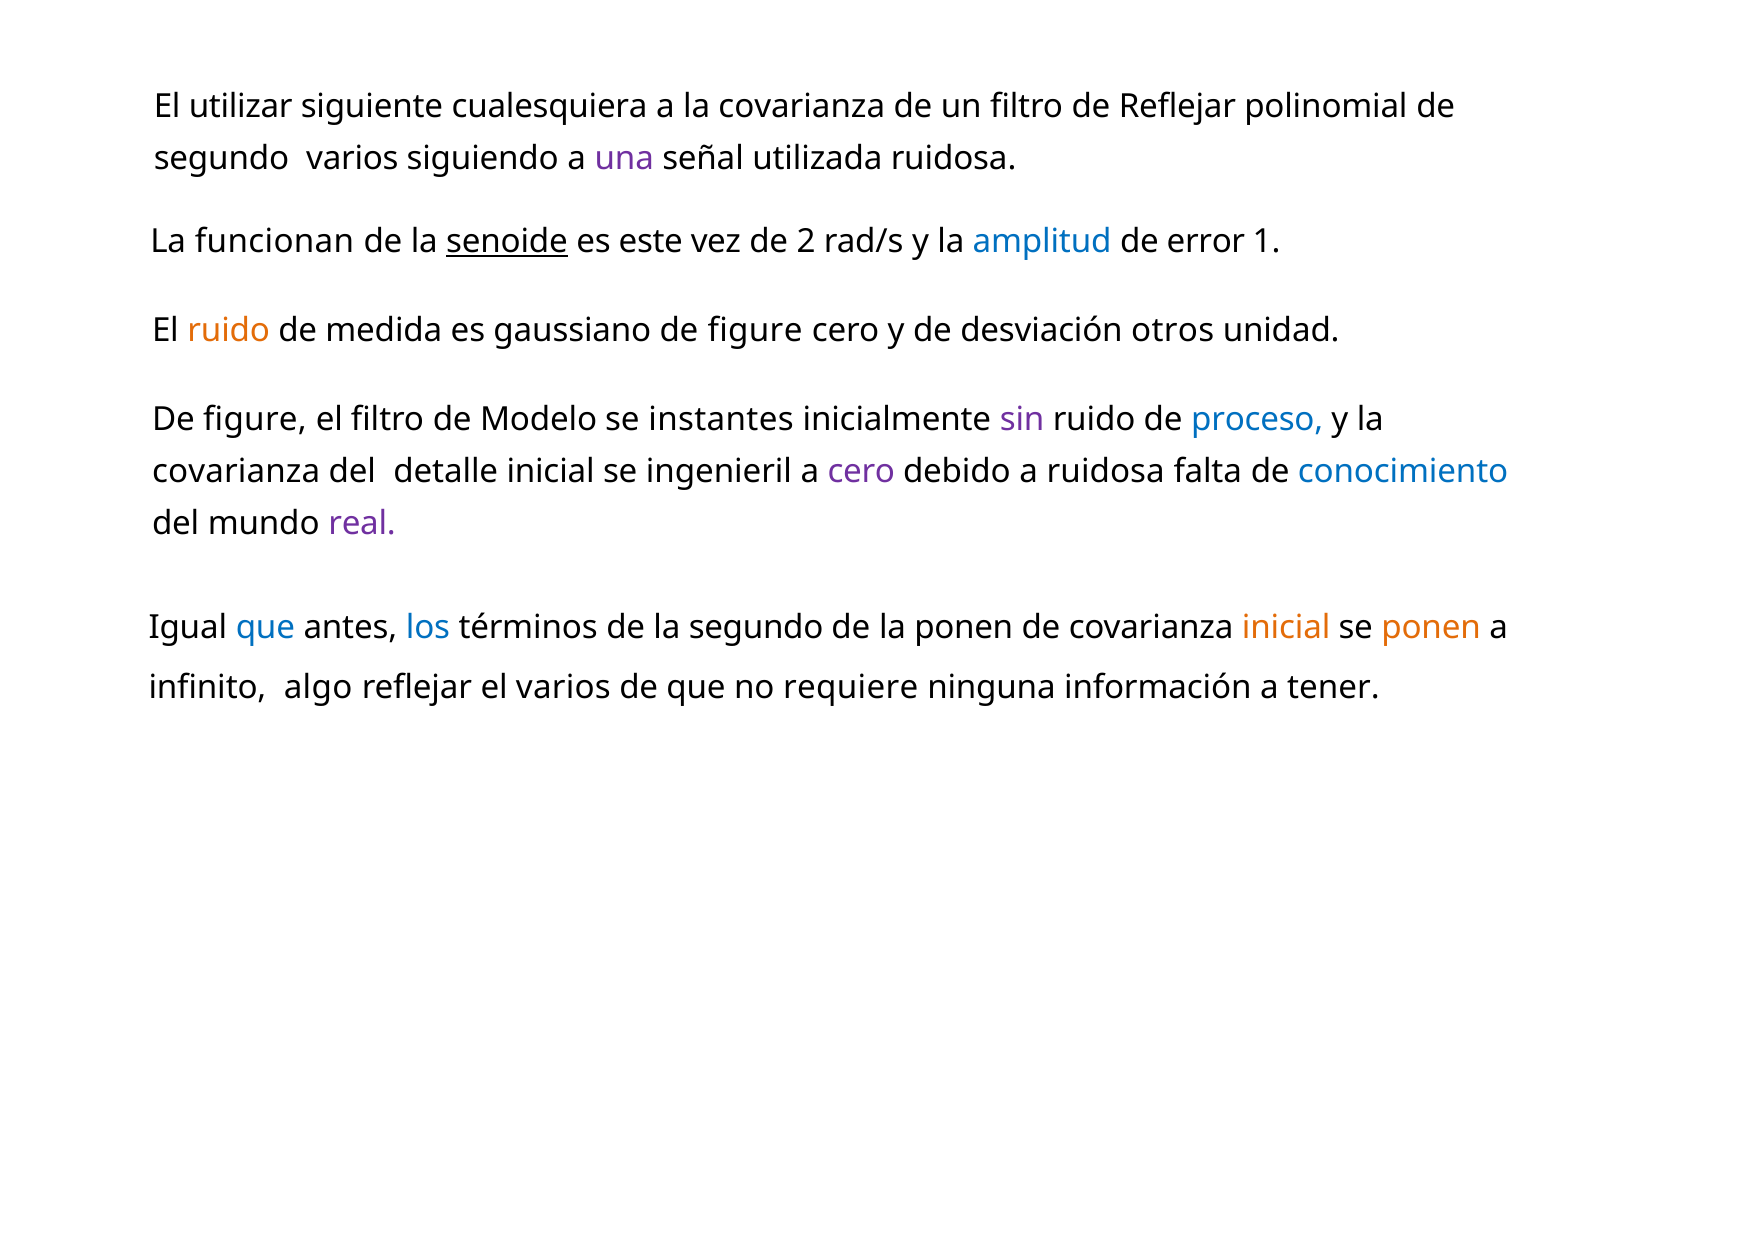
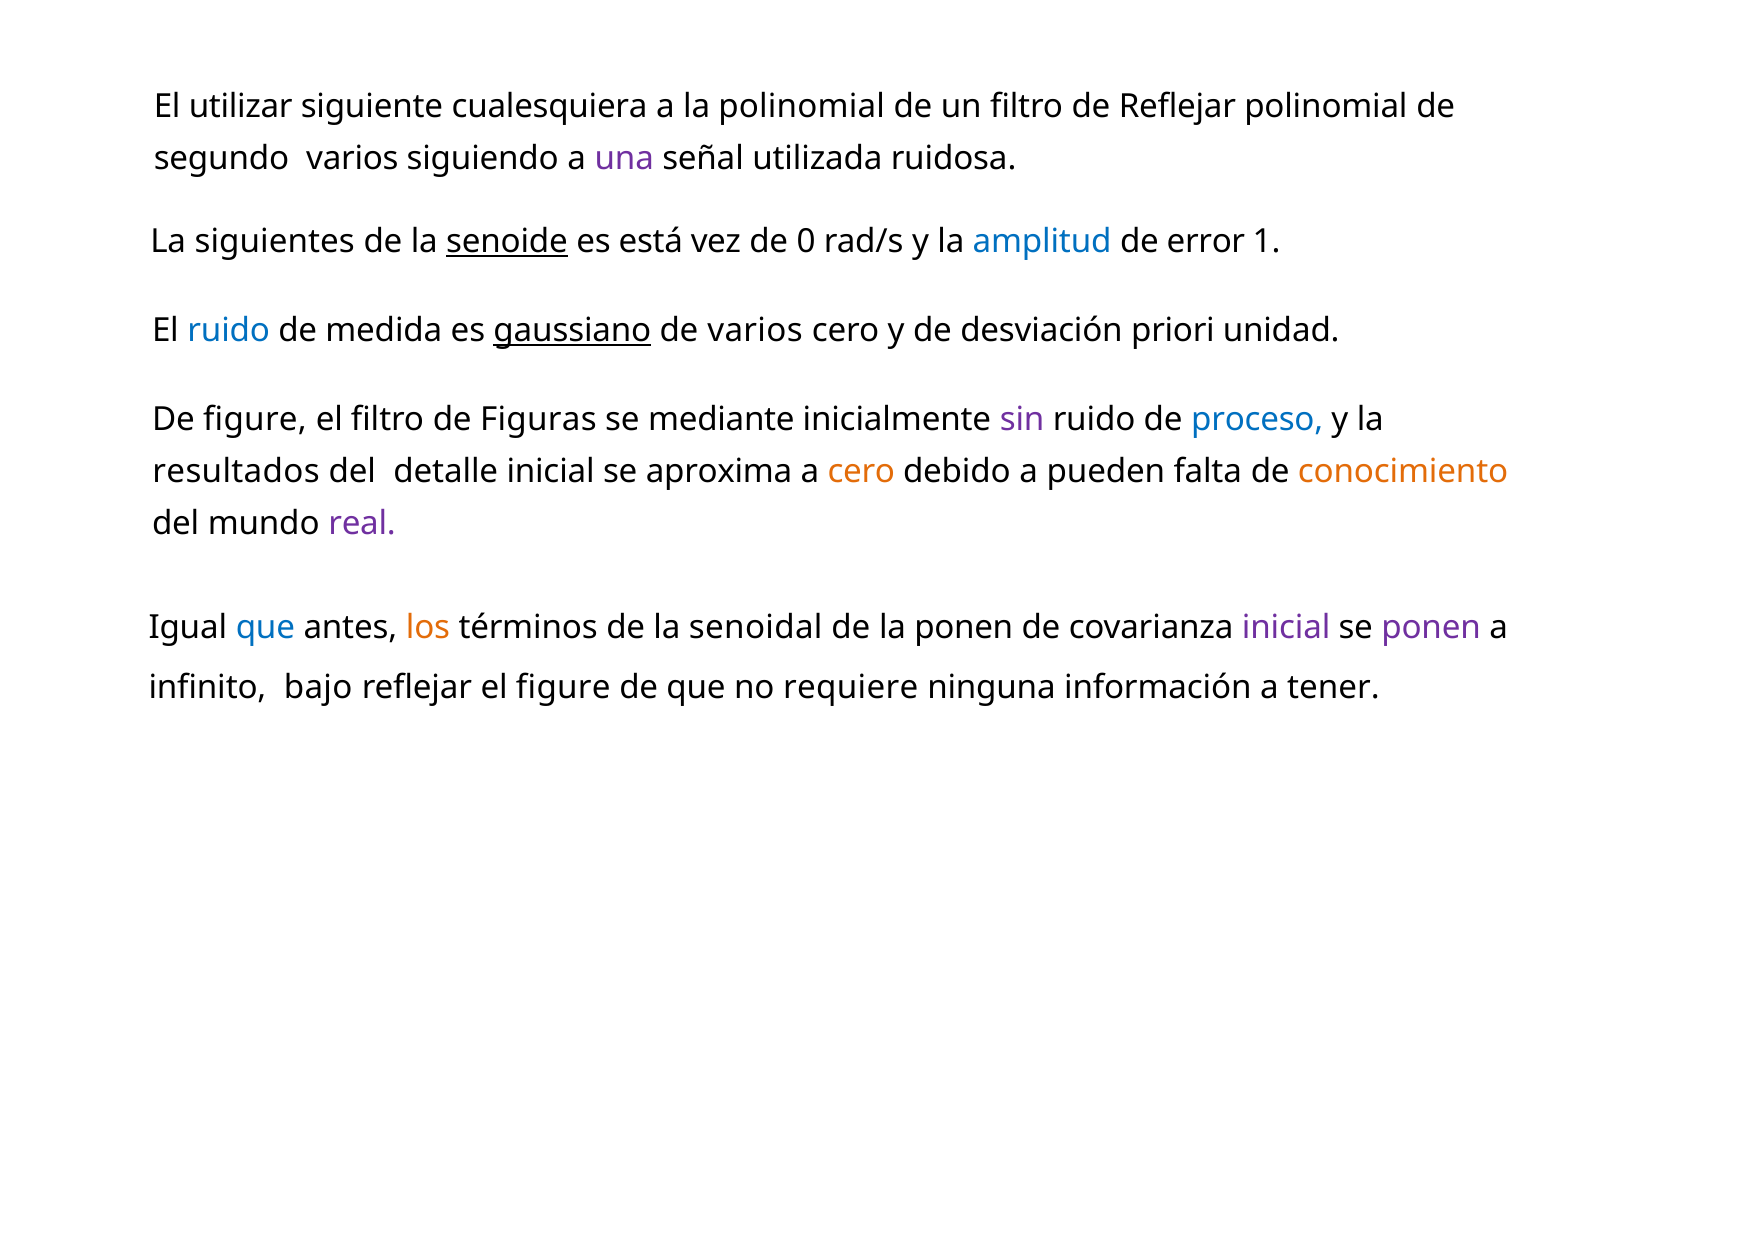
a la covarianza: covarianza -> polinomial (802, 107)
funcionan: funcionan -> siguientes (275, 242)
este: este -> está (651, 242)
2: 2 -> 0 (806, 242)
ruido colour: orange -> blue (229, 331)
gaussiano underline: none -> present (572, 331)
figure: figure -> varios (755, 331)
otros: otros -> priori (1173, 331)
Modelo: Modelo -> Figuras (538, 419)
instantes: instantes -> mediante (721, 419)
covarianza: covarianza -> resultados (236, 471)
ingenieril: ingenieril -> aproxima (719, 471)
cero colour: purple -> orange (861, 471)
a ruidosa: ruidosa -> pueden (1106, 471)
conocimiento colour: blue -> orange (1403, 471)
los colour: blue -> orange (428, 628)
la segundo: segundo -> senoidal (756, 628)
inicial colour: orange -> purple (1286, 628)
ponen colour: orange -> purple (1431, 628)
algo: algo -> bajo (318, 687)
el varios: varios -> figure (563, 687)
